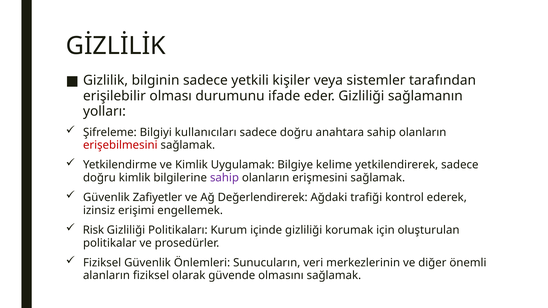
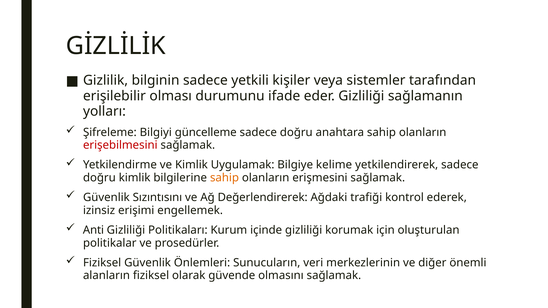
kullanıcıları: kullanıcıları -> güncelleme (206, 132)
sahip colour: purple -> orange (224, 178)
Zafiyetler: Zafiyetler -> Sızıntısını (157, 198)
Risk: Risk -> Anti (93, 230)
